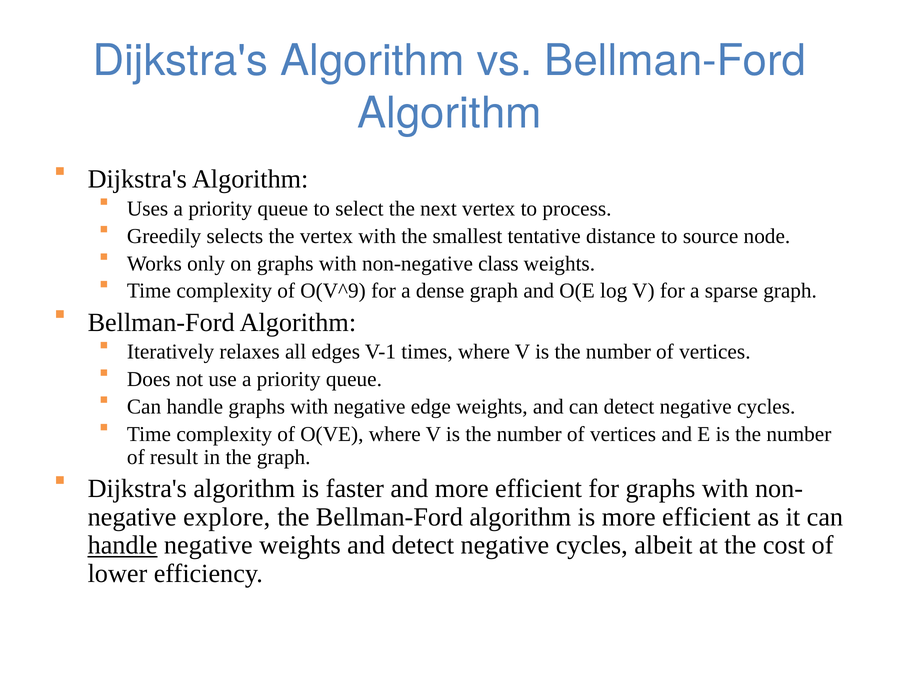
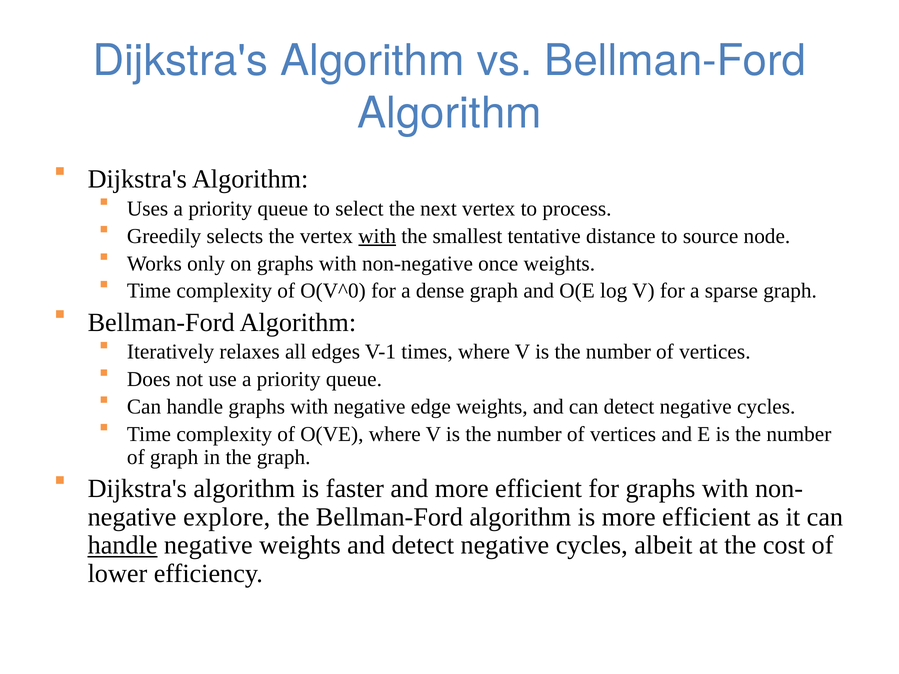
with underline: none -> present (377, 236)
class: class -> once (498, 264)
O(V^9: O(V^9 -> O(V^0 (333, 291)
of result: result -> graph (174, 457)
